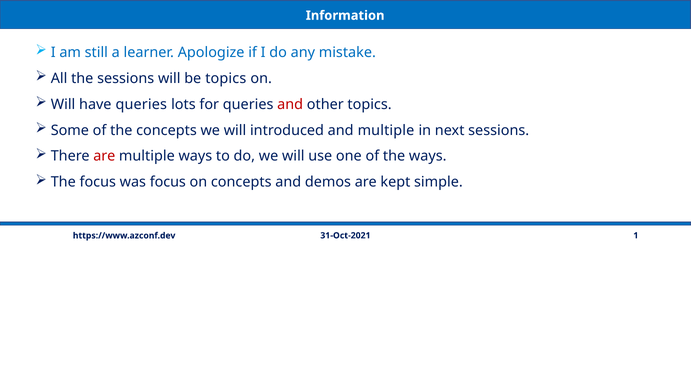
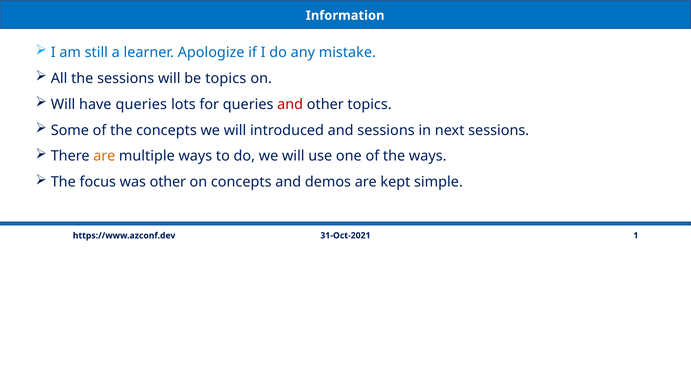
and multiple: multiple -> sessions (386, 130)
are colour: red -> orange (104, 156)
was focus: focus -> other (168, 182)
